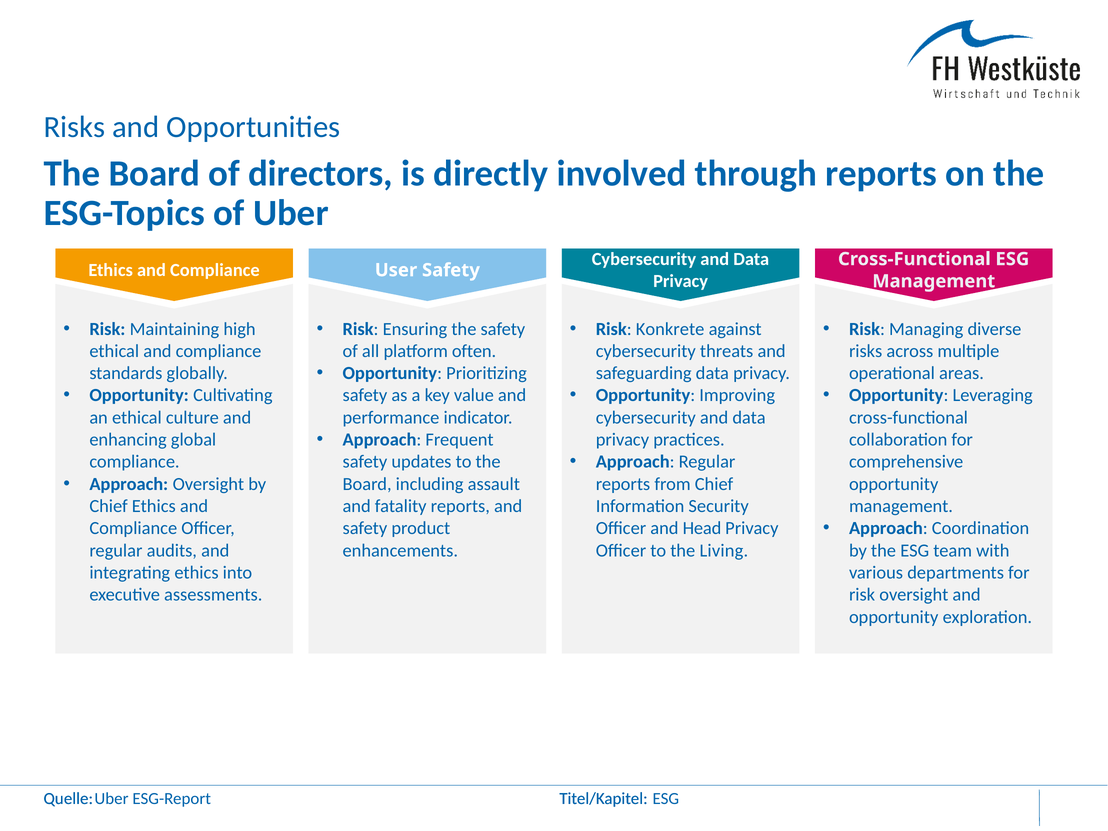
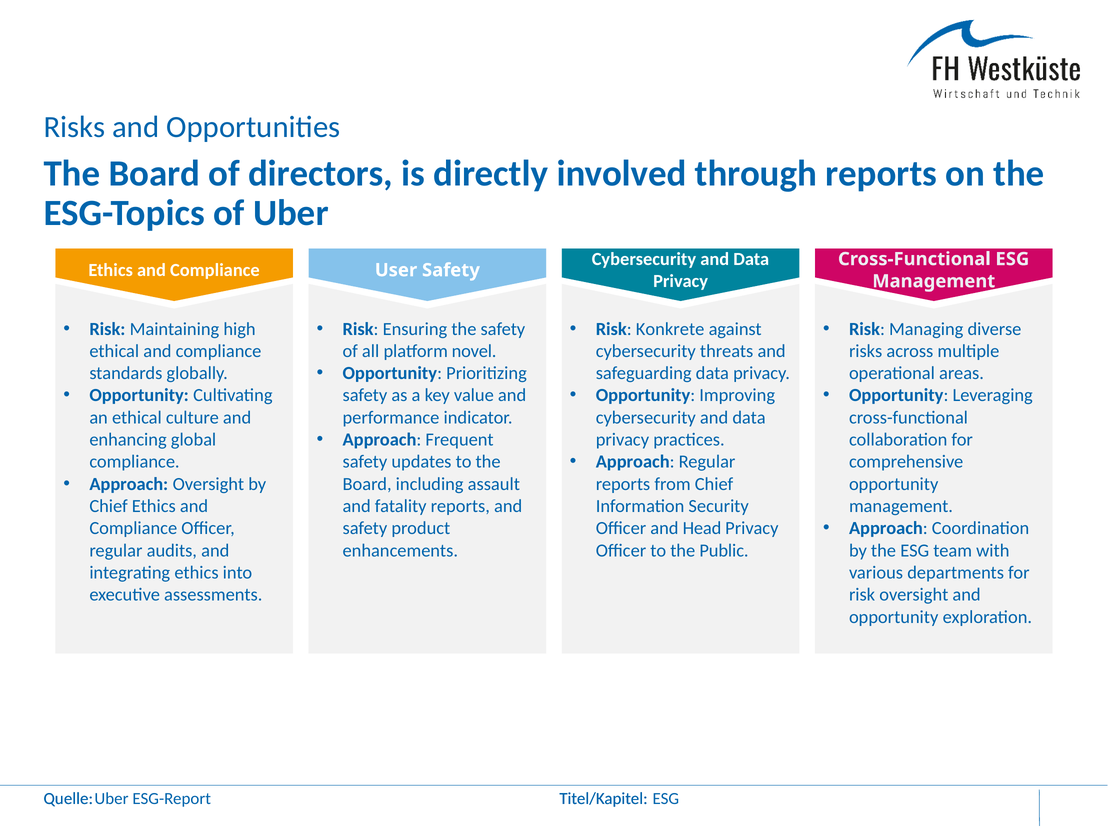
often: often -> novel (474, 351)
Living: Living -> Public (724, 551)
